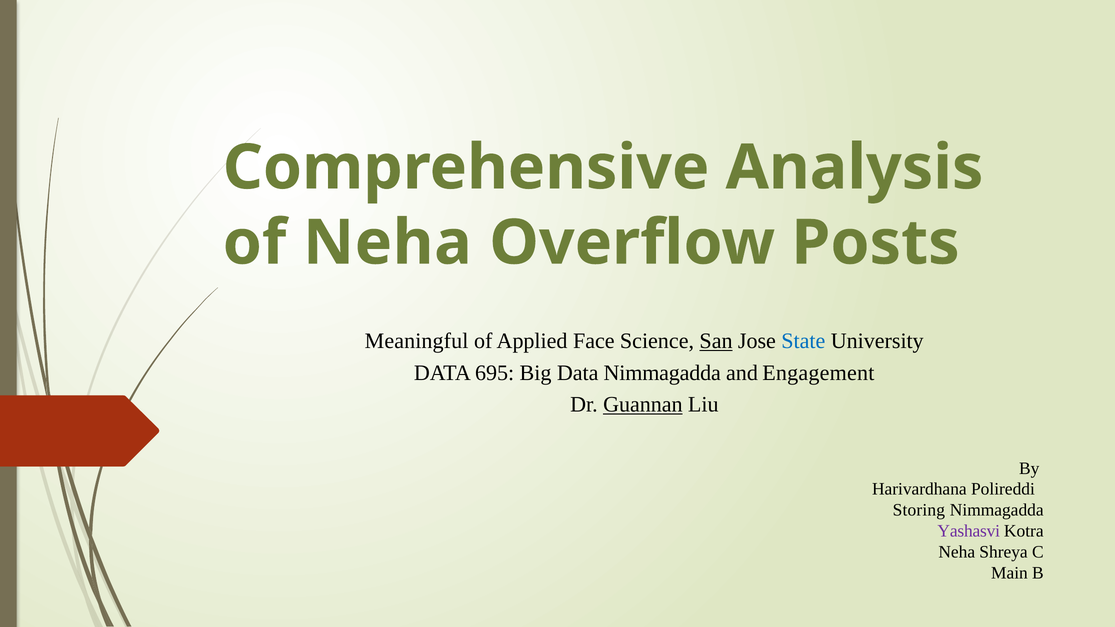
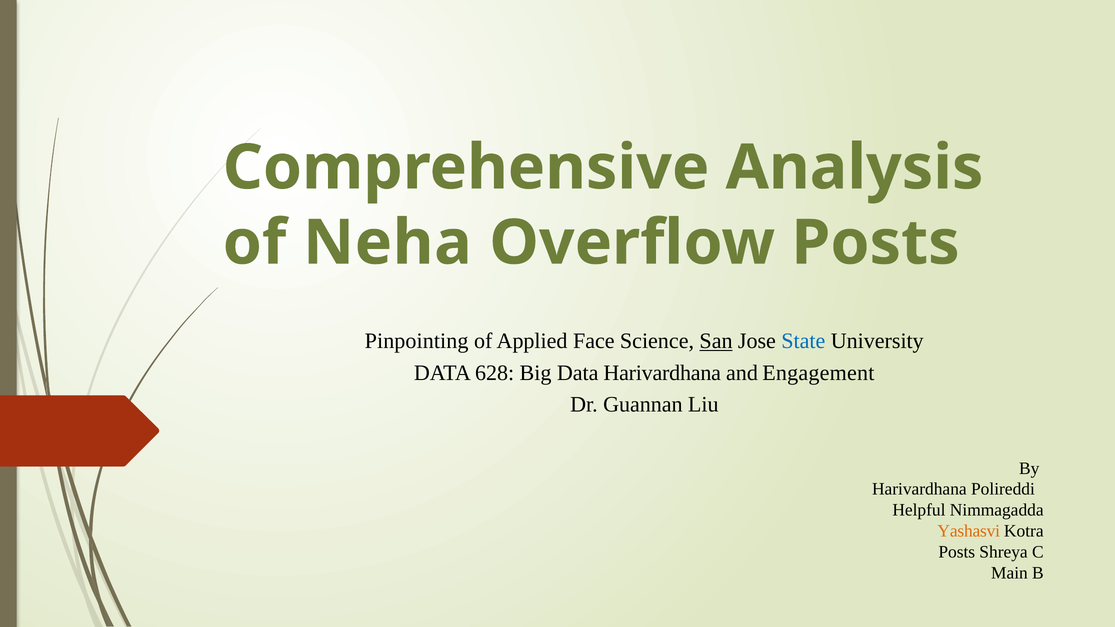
Meaningful: Meaningful -> Pinpointing (417, 341)
695: 695 -> 628 (495, 373)
Data Nimmagadda: Nimmagadda -> Harivardhana (662, 373)
Guannan underline: present -> none (643, 405)
Storing: Storing -> Helpful (919, 510)
Yashasvi colour: purple -> orange (969, 531)
Neha: Neha -> Posts (957, 552)
